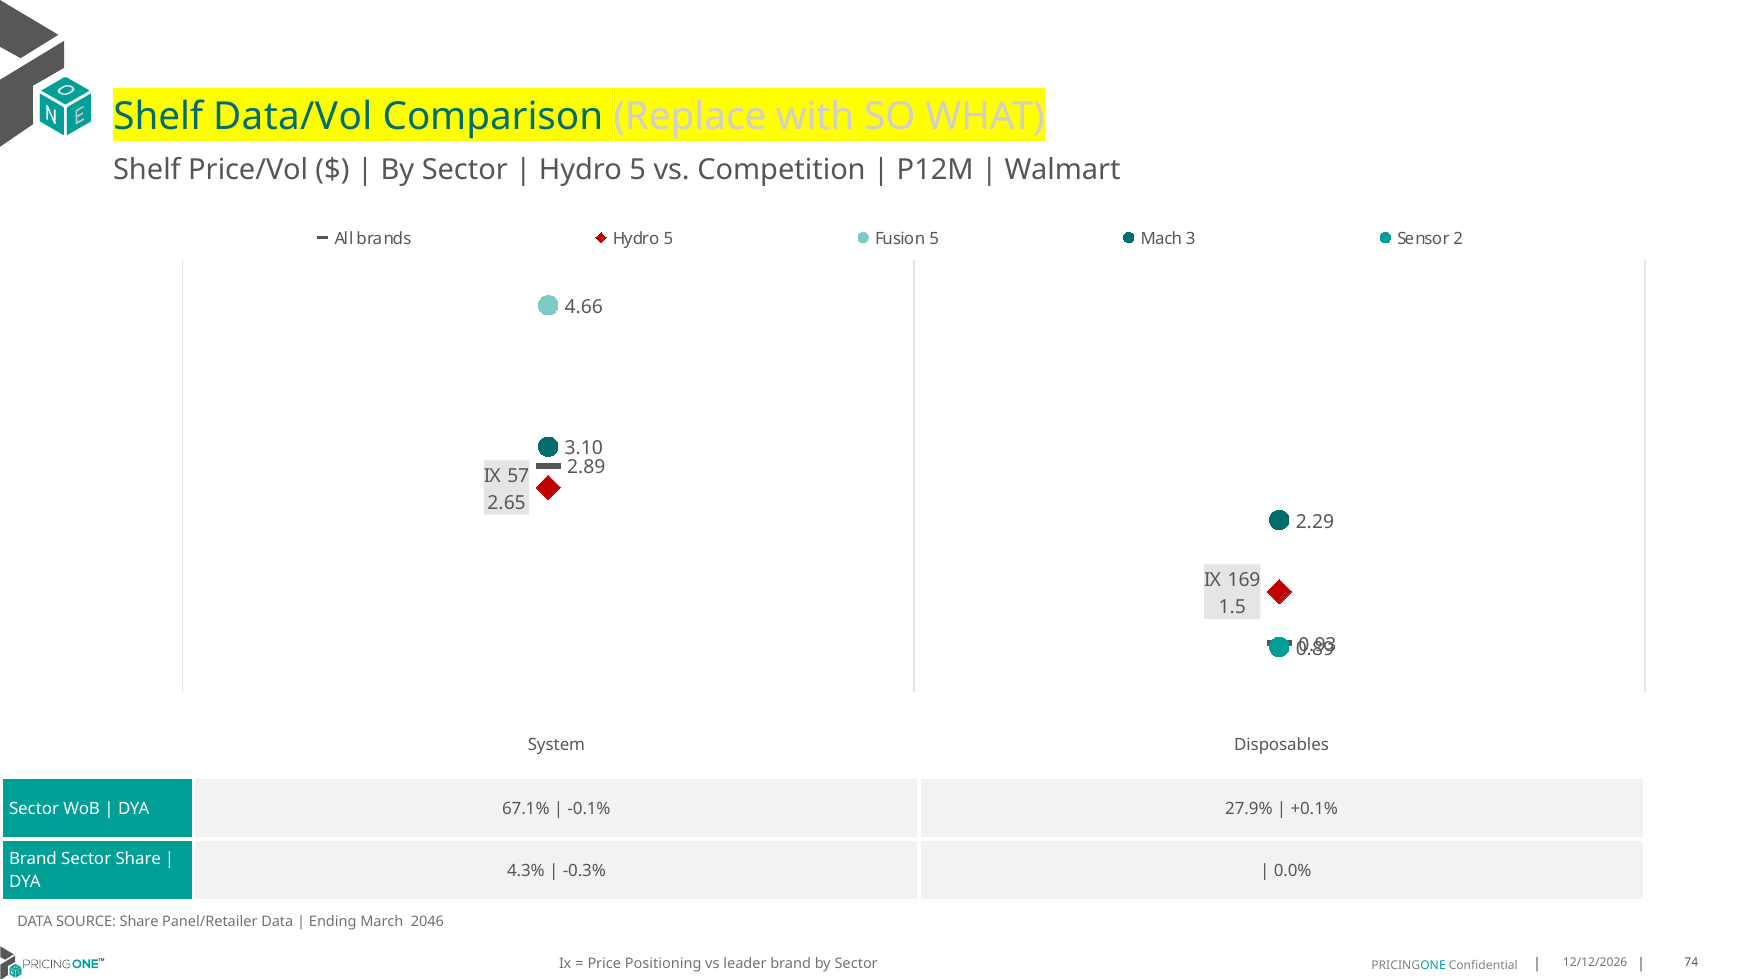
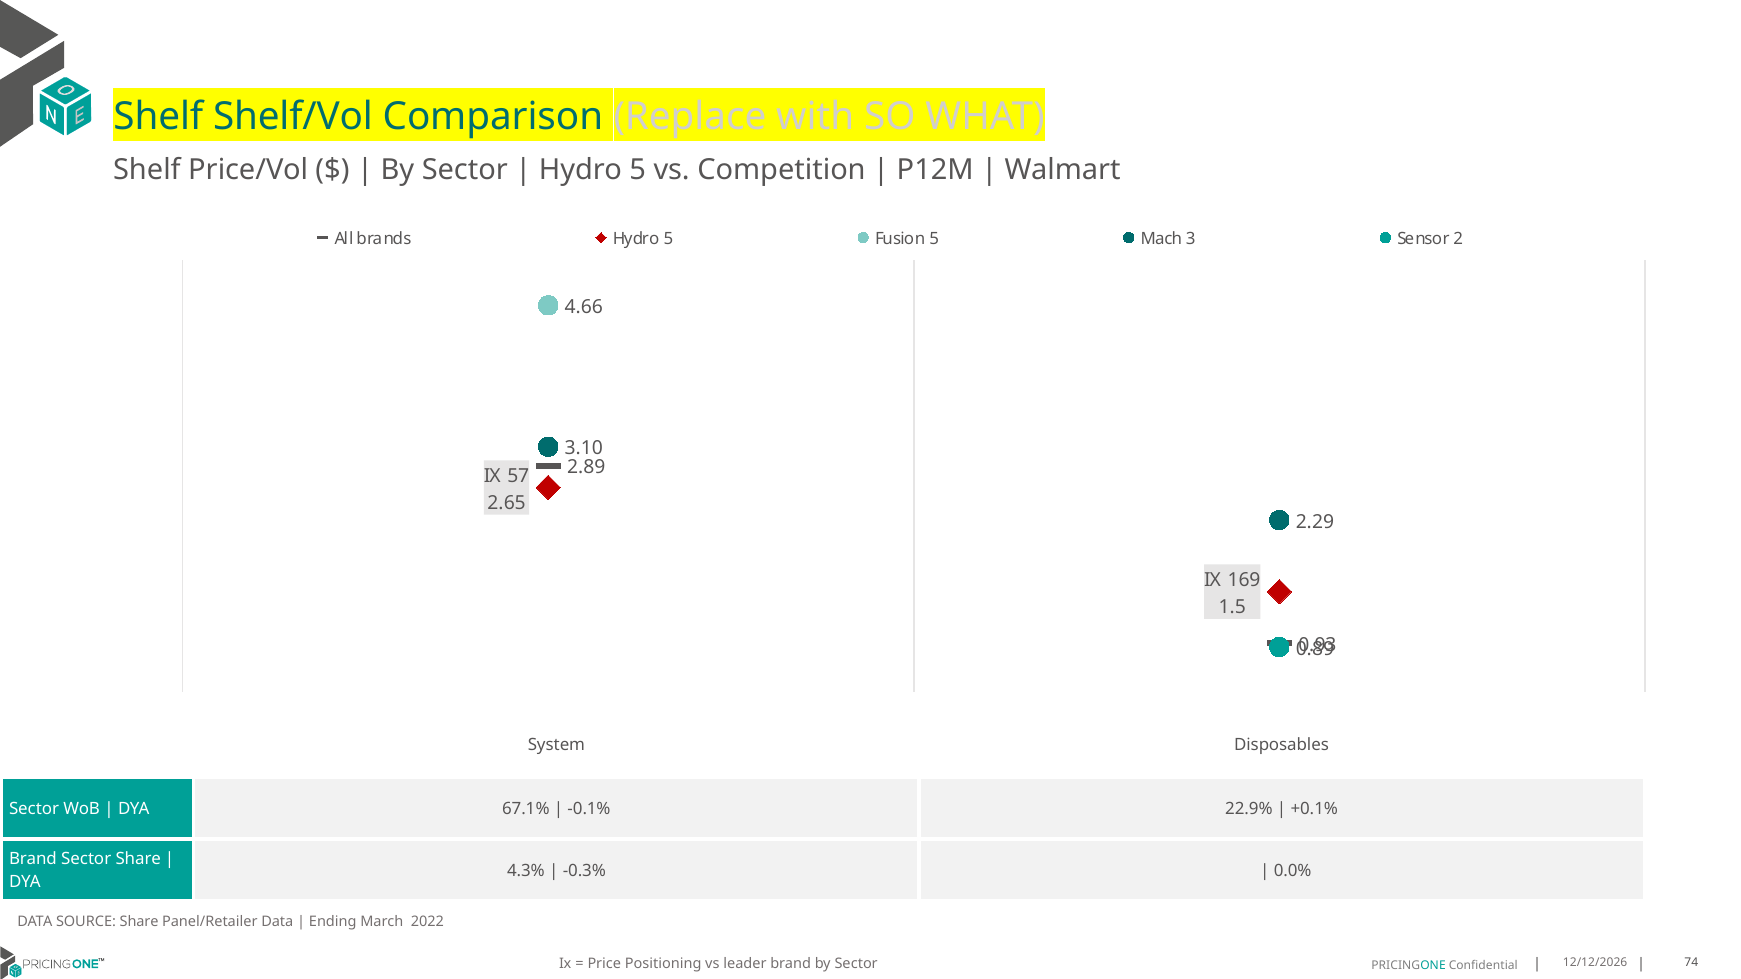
Data/Vol: Data/Vol -> Shelf/Vol (293, 117)
27.9%: 27.9% -> 22.9% (1249, 809)
2046: 2046 -> 2022 (427, 922)
